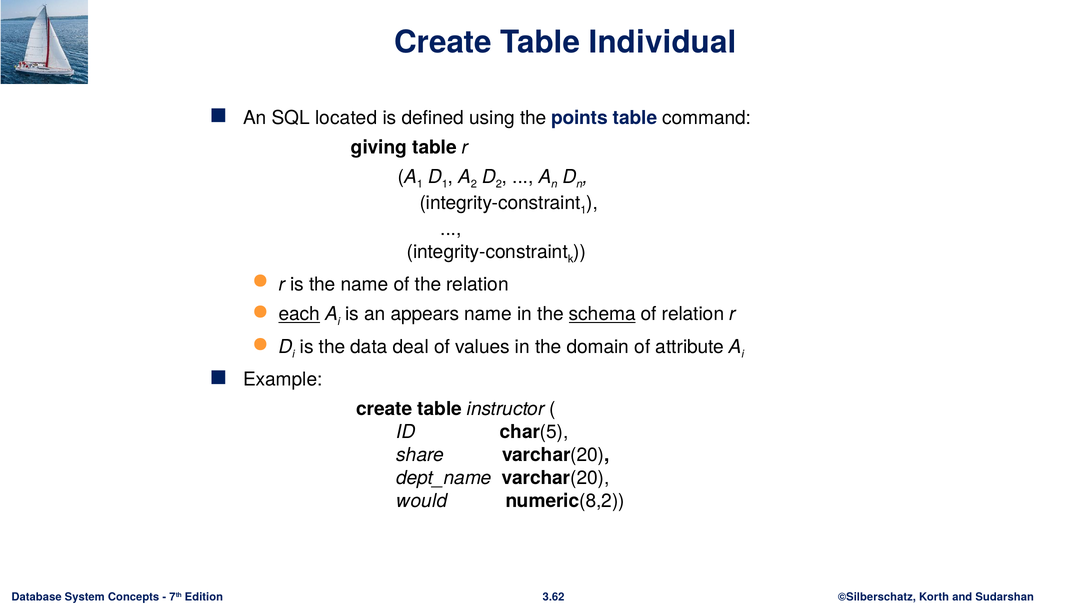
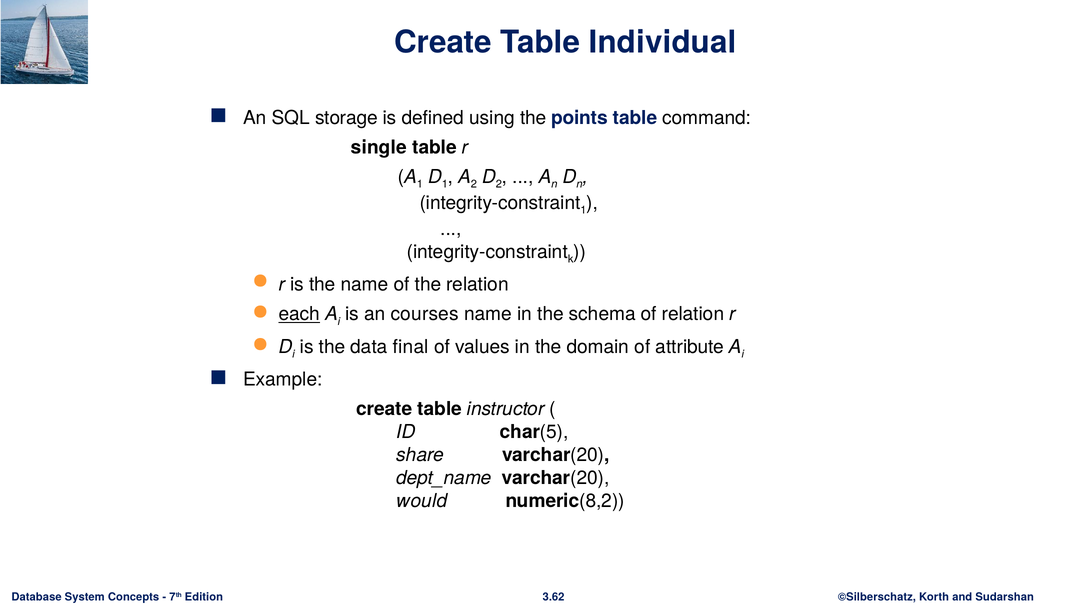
located: located -> storage (346, 118)
giving: giving -> single (379, 147)
appears: appears -> courses (425, 314)
schema underline: present -> none (602, 314)
deal: deal -> final (411, 346)
